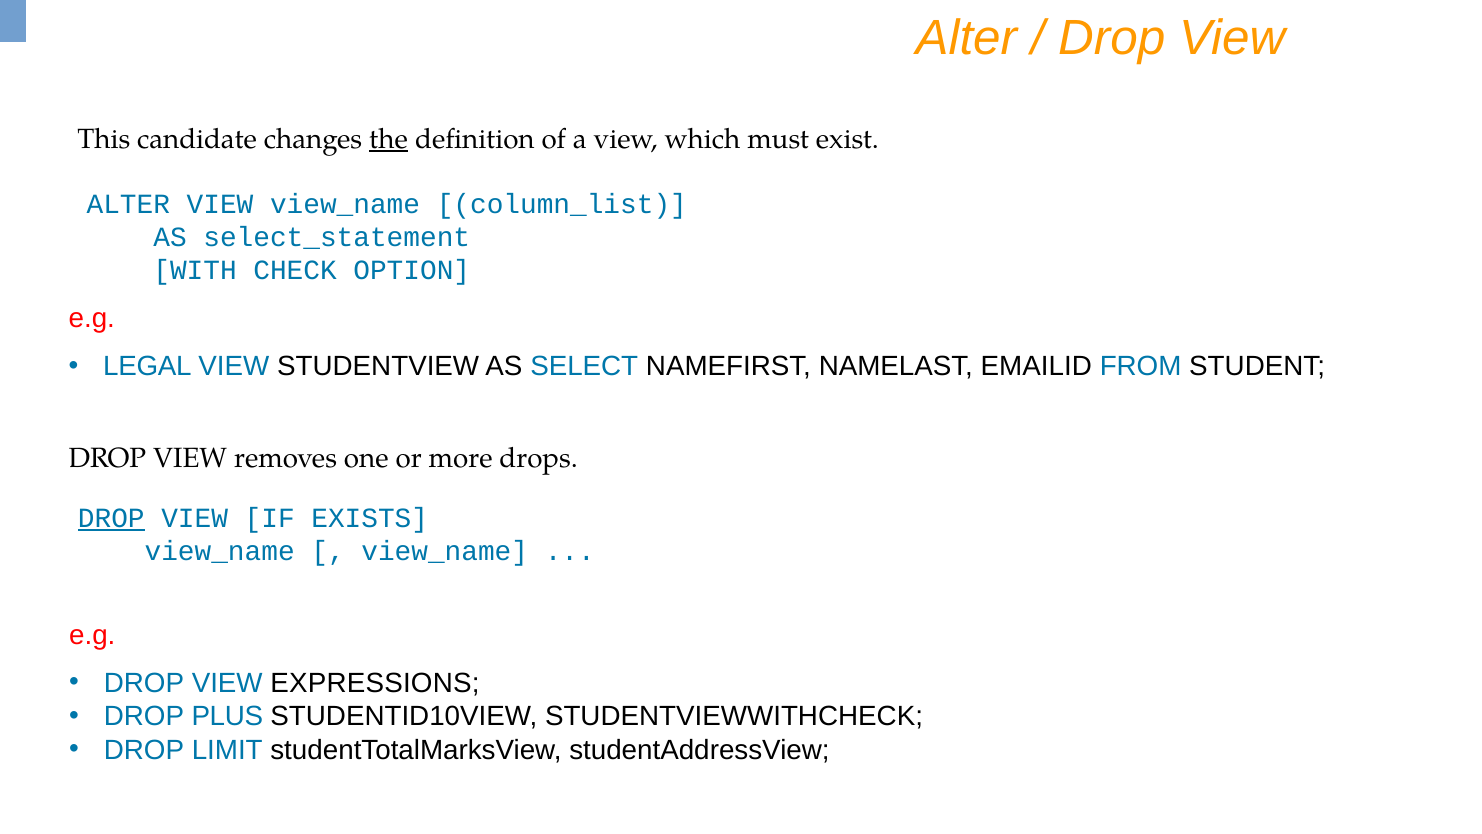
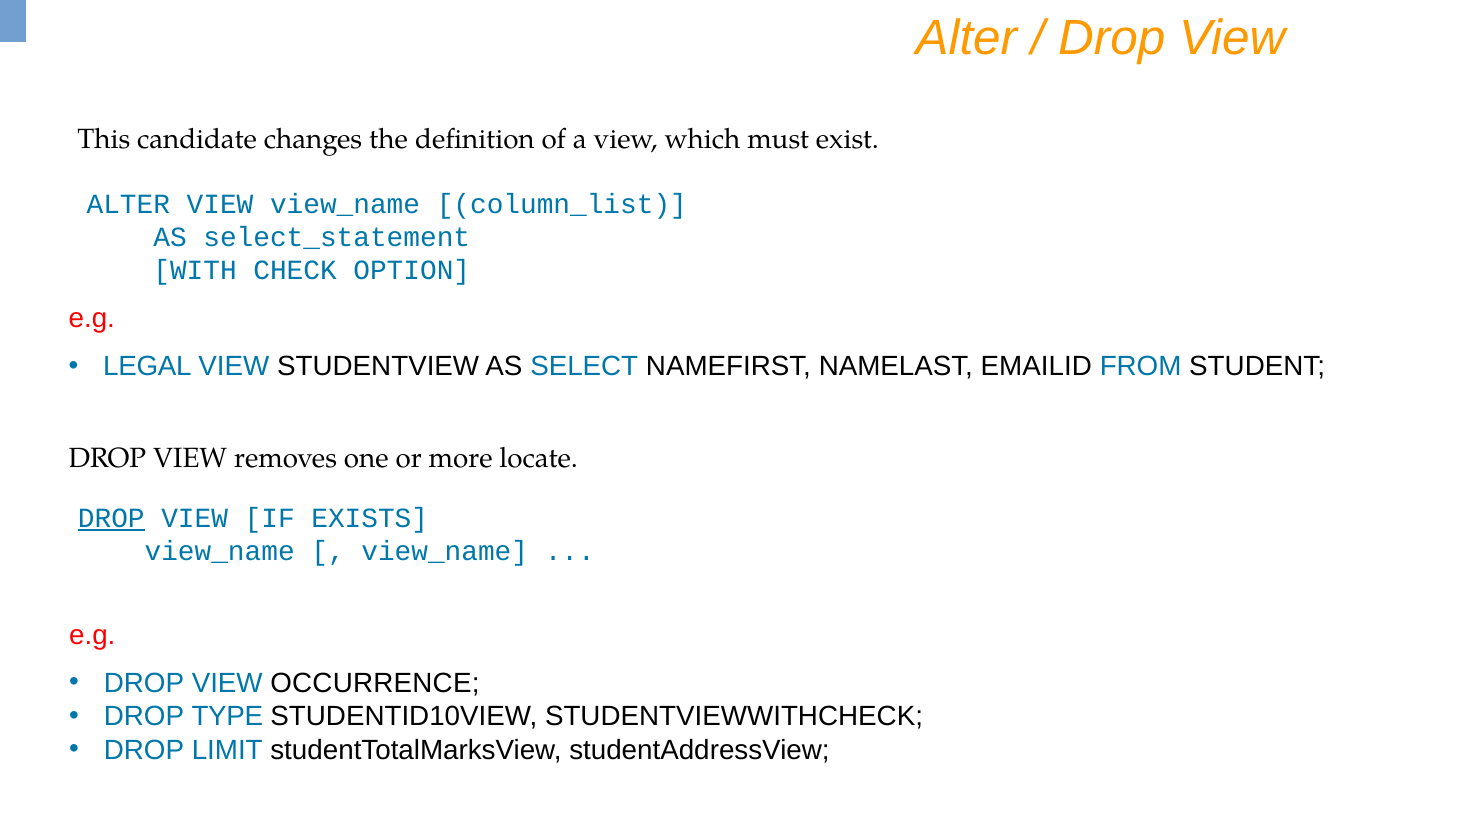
the underline: present -> none (389, 139)
drops: drops -> locate (539, 458)
EXPRESSIONS: EXPRESSIONS -> OCCURRENCE (375, 683)
PLUS: PLUS -> TYPE (227, 716)
